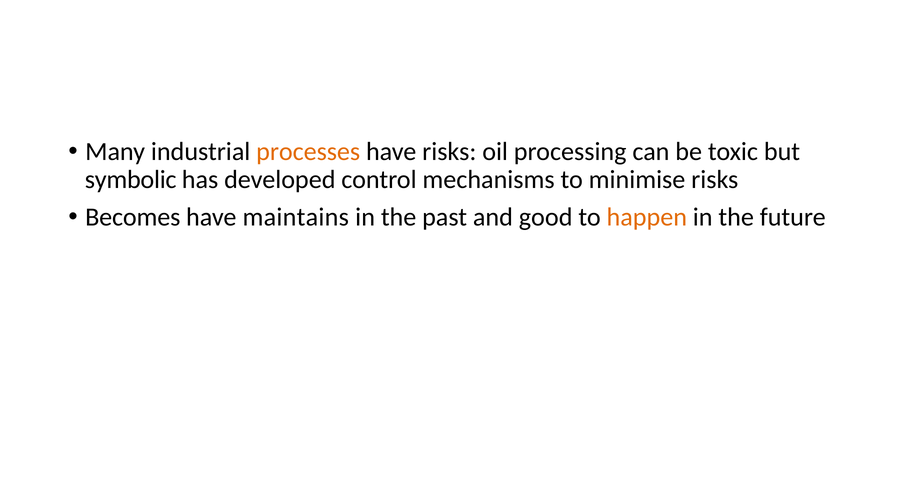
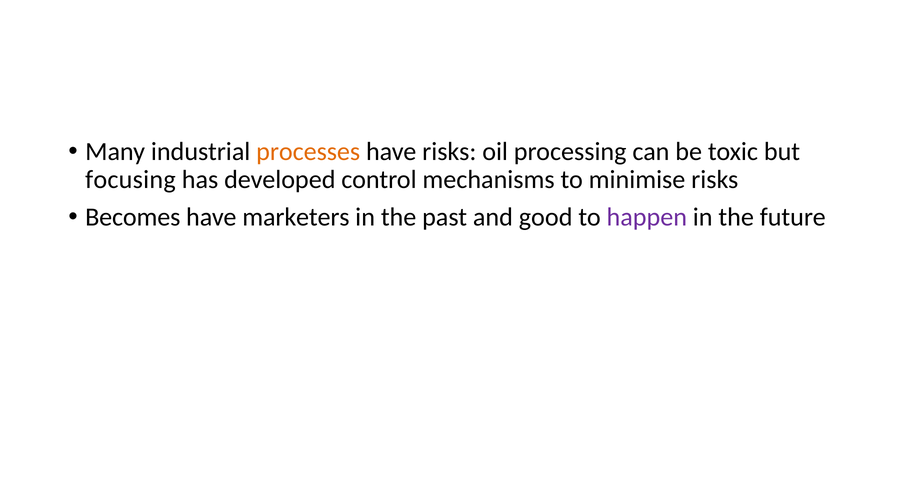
symbolic: symbolic -> focusing (130, 180)
maintains: maintains -> marketers (296, 218)
happen colour: orange -> purple (647, 218)
